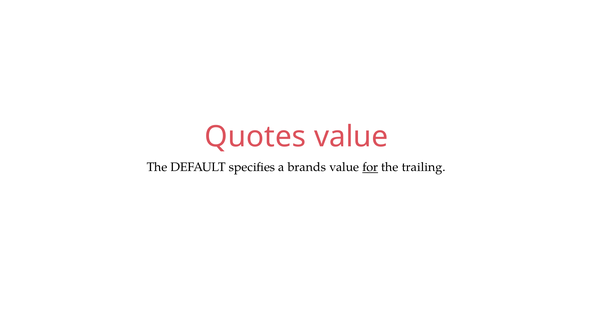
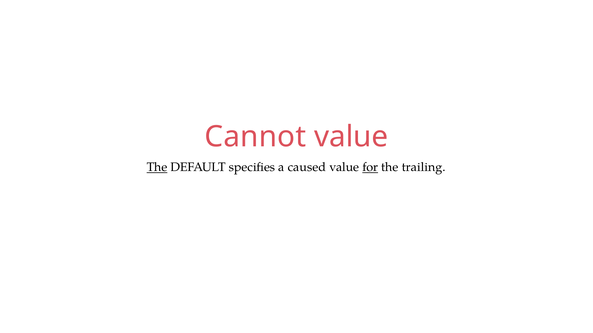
Quotes: Quotes -> Cannot (255, 137)
The underline: none -> present (157, 168)
brands: brands -> caused (307, 168)
